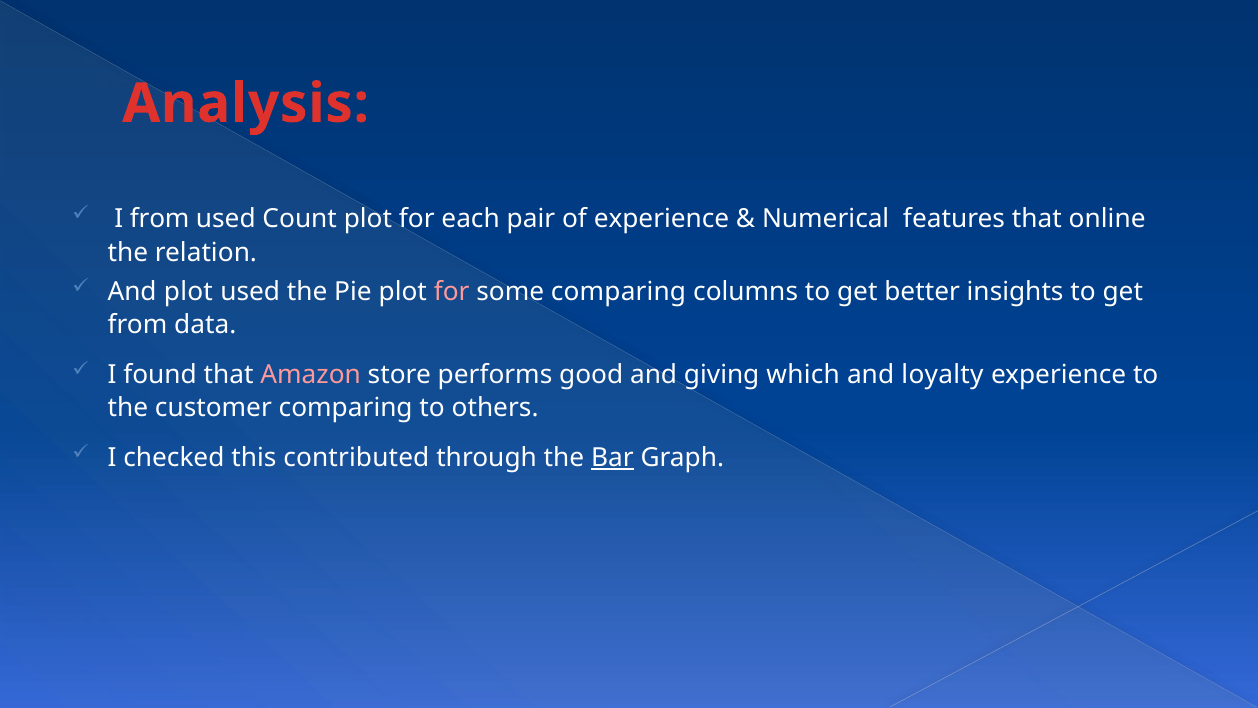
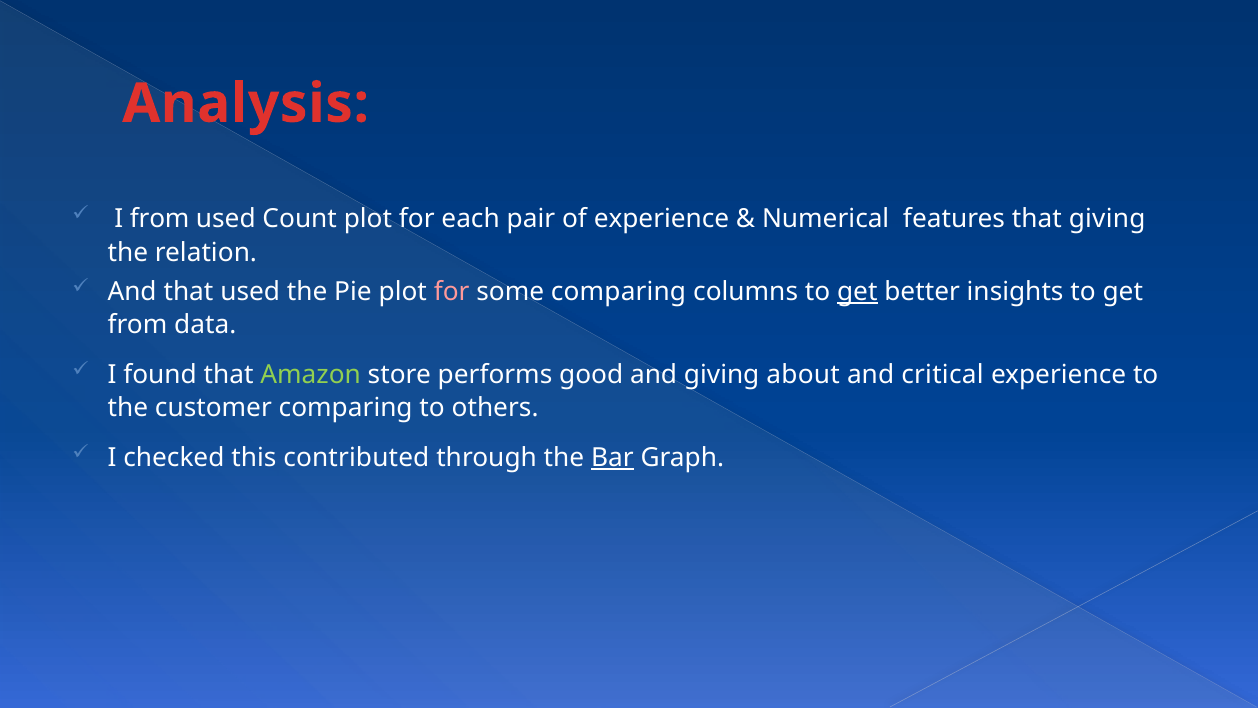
that online: online -> giving (1107, 219)
And plot: plot -> that (189, 291)
get underline: none -> present (857, 291)
Amazon colour: pink -> light green (311, 375)
which: which -> about (803, 375)
loyalty: loyalty -> critical (942, 375)
